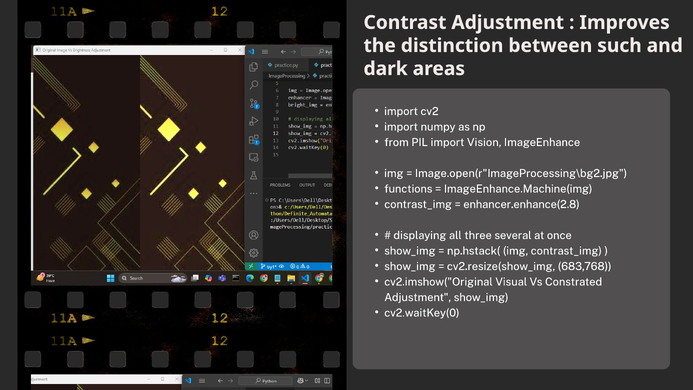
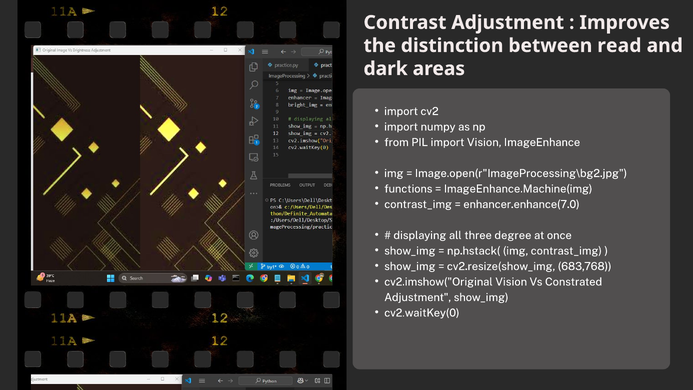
such: such -> read (619, 46)
enhancer.enhance(2.8: enhancer.enhance(2.8 -> enhancer.enhance(7.0 (521, 204)
several: several -> degree (513, 235)
cv2.imshow("Original Visual: Visual -> Vision (511, 282)
